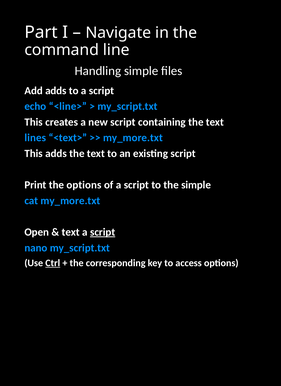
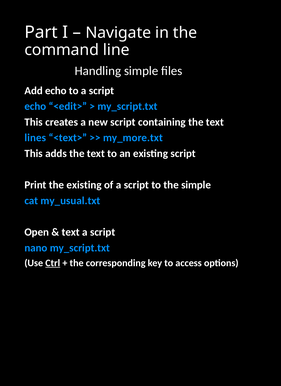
Add adds: adds -> echo (56, 91)
<line>: <line> -> <edit> (68, 106)
the options: options -> existing (84, 185)
cat my_more.txt: my_more.txt -> my_usual.txt (70, 201)
script underline: present -> none (103, 232)
